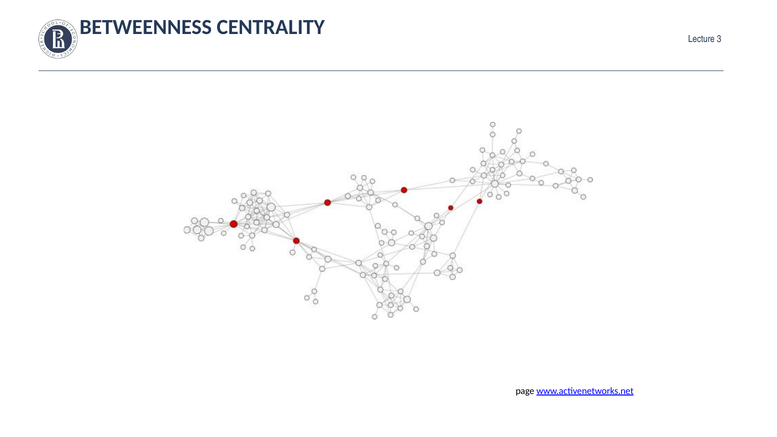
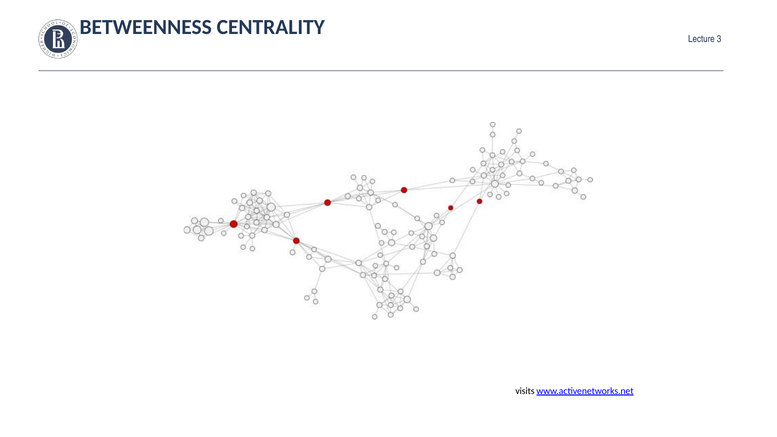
page: page -> visits (525, 391)
